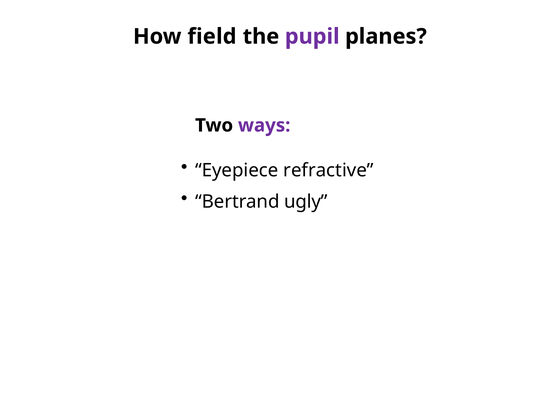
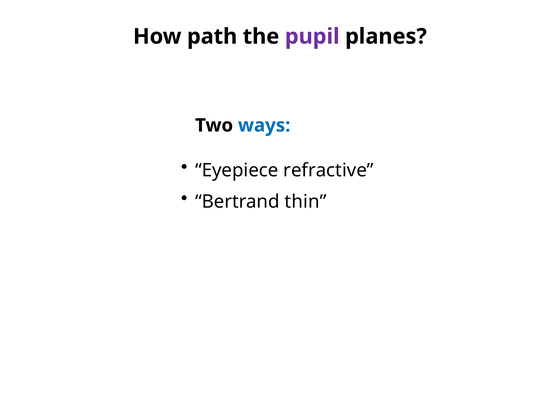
field: field -> path (212, 36)
ways colour: purple -> blue (264, 125)
ugly: ugly -> thin (306, 202)
